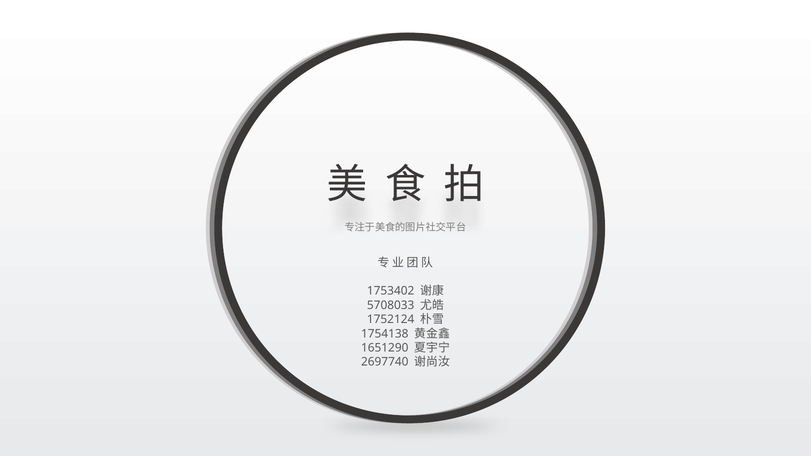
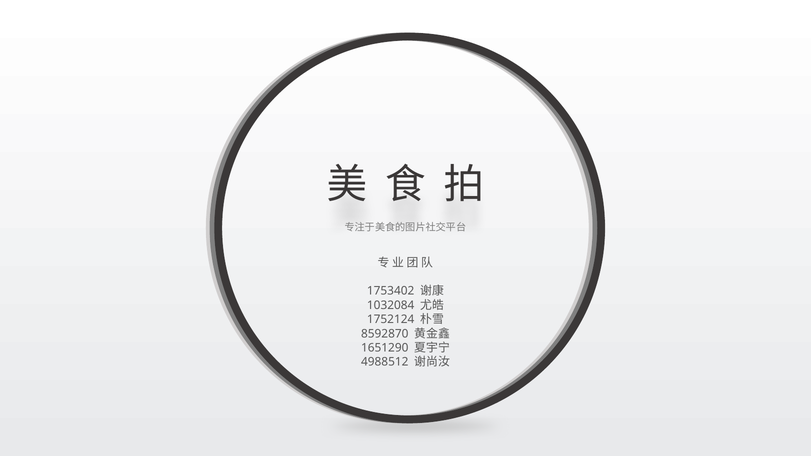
5708033: 5708033 -> 1032084 (391, 305)
1754138: 1754138 -> 8592870 (385, 334)
2697740: 2697740 -> 4988512 (385, 362)
